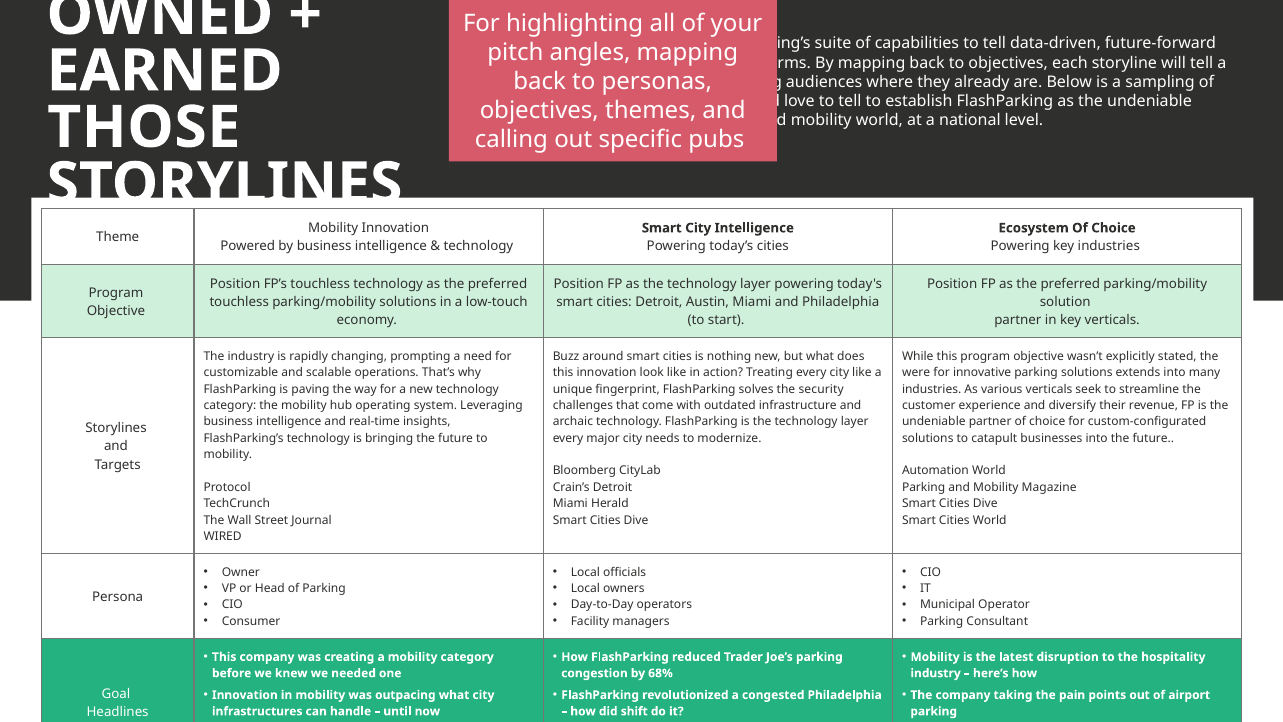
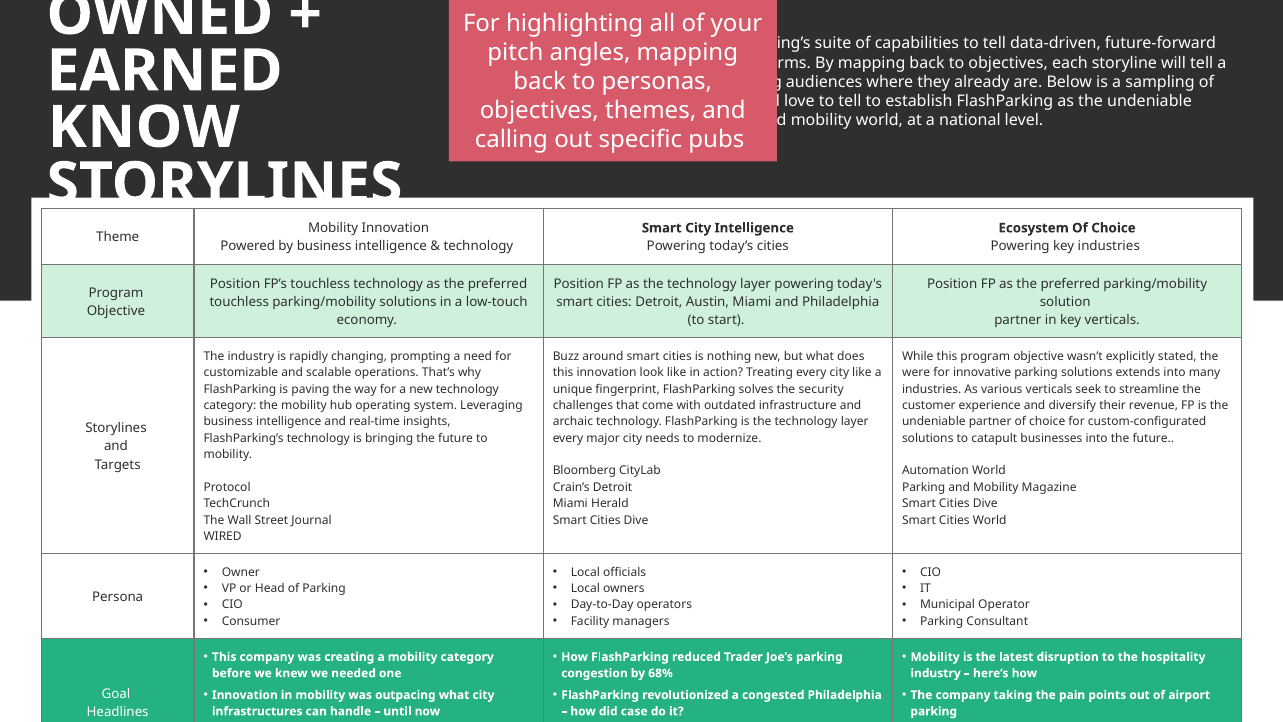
THOSE: THOSE -> KNOW (144, 127)
shift: shift -> case (634, 711)
